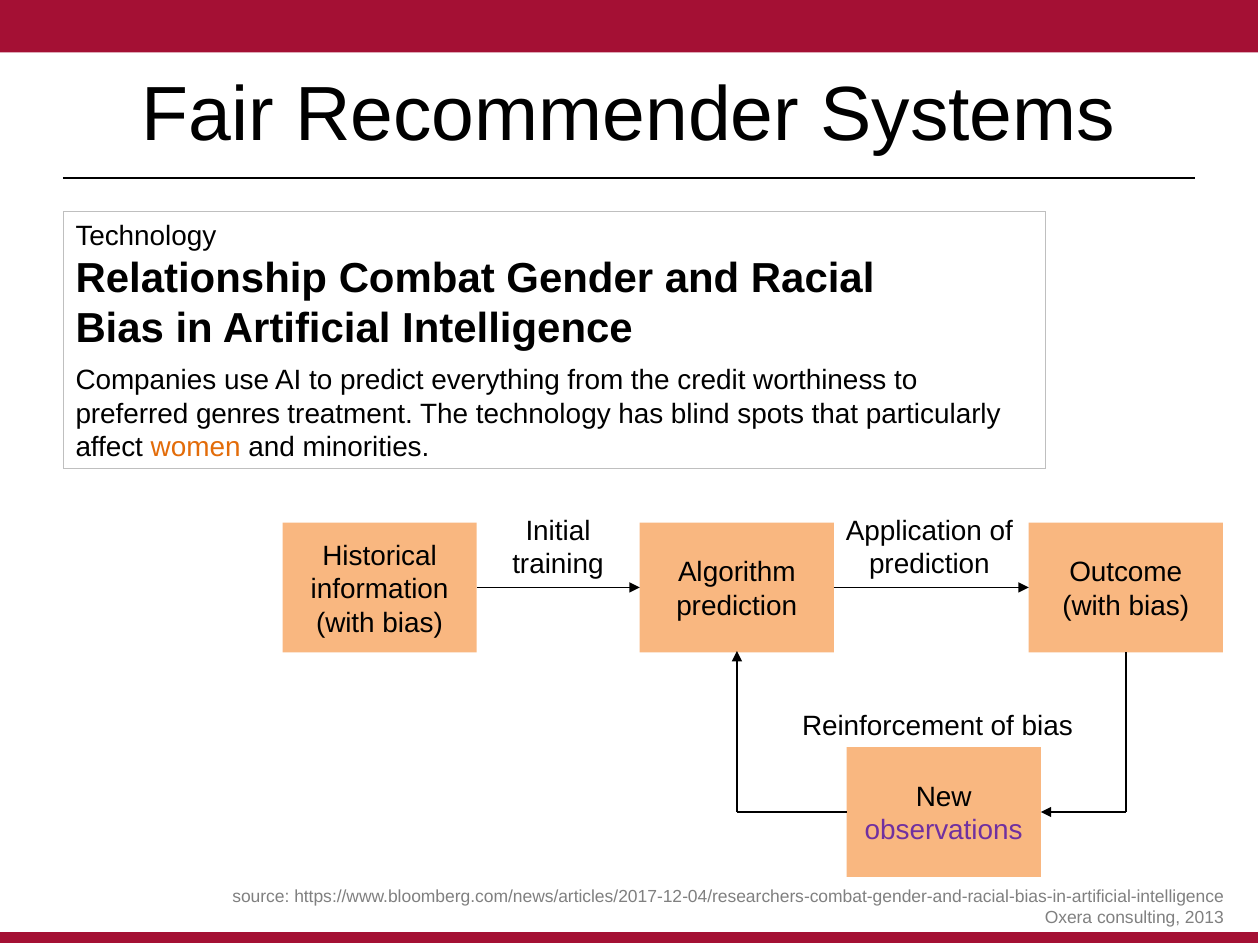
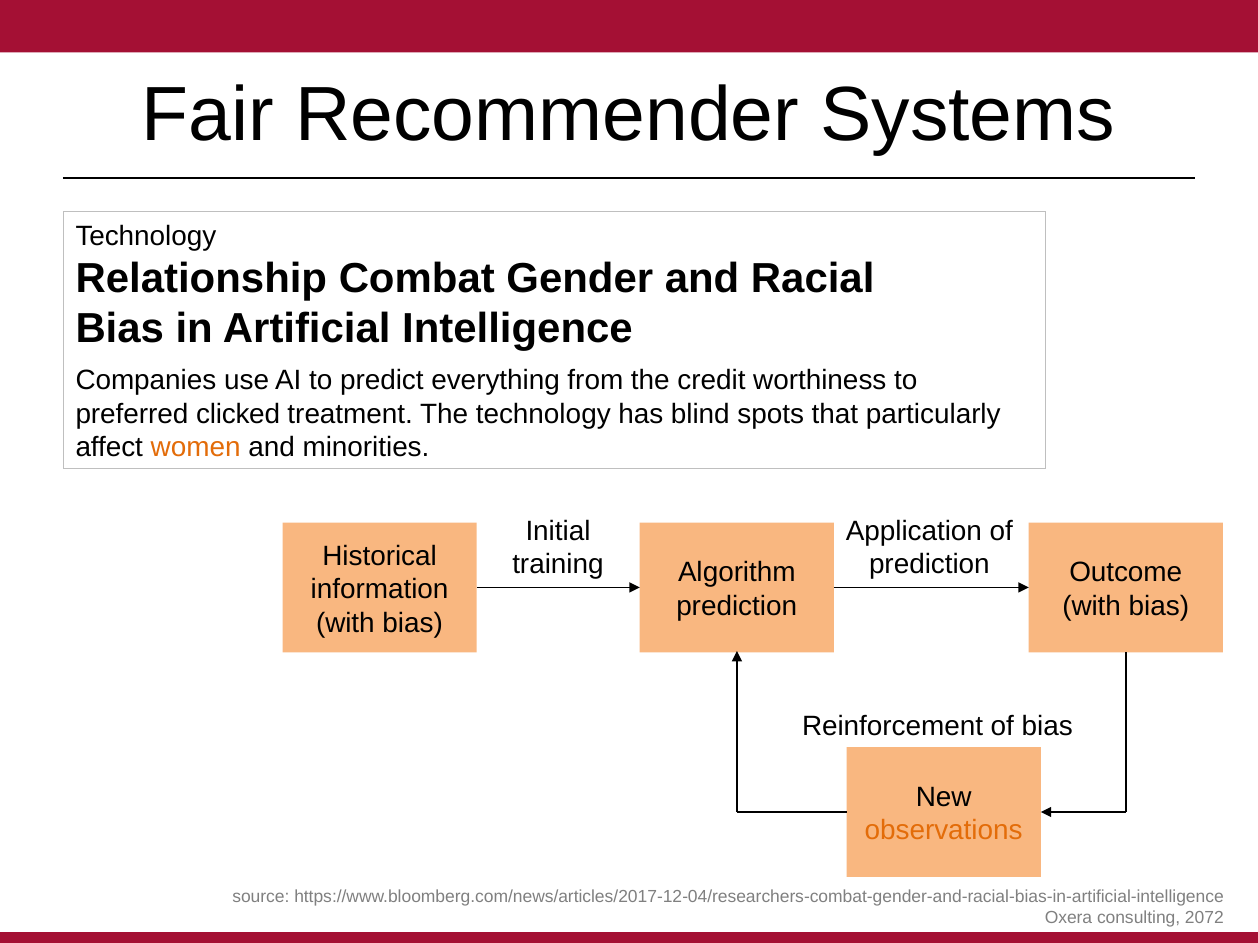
genres: genres -> clicked (238, 414)
observations colour: purple -> orange (944, 831)
2013: 2013 -> 2072 (1204, 918)
